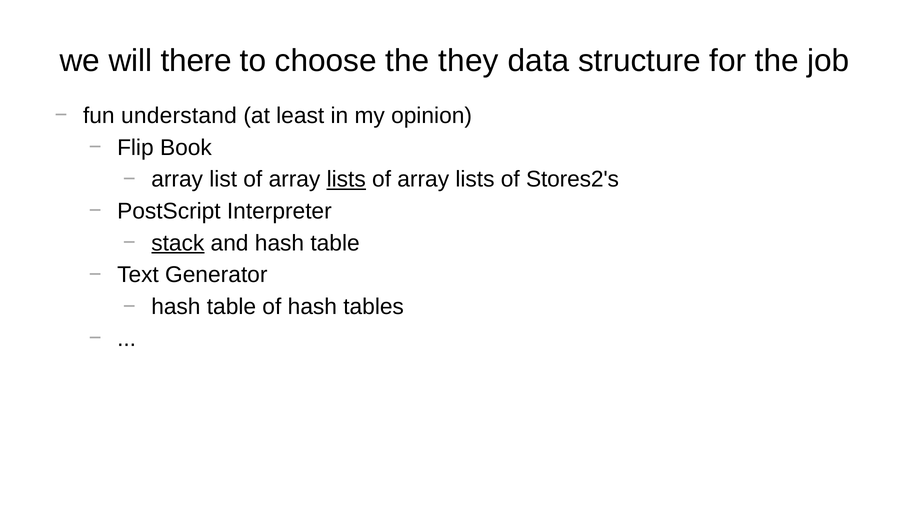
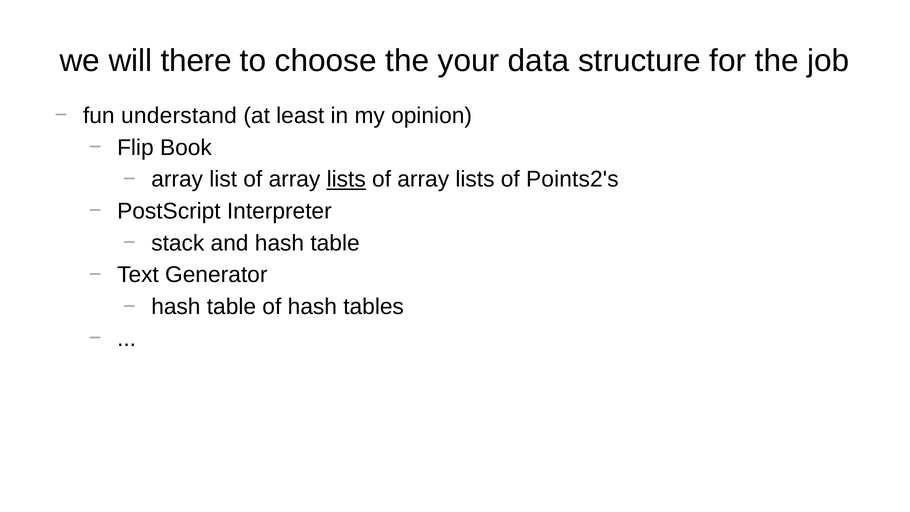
they: they -> your (469, 61)
Stores2's: Stores2's -> Points2's (572, 179)
stack underline: present -> none (178, 243)
